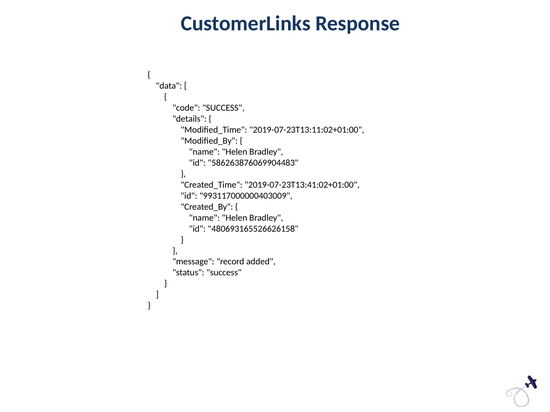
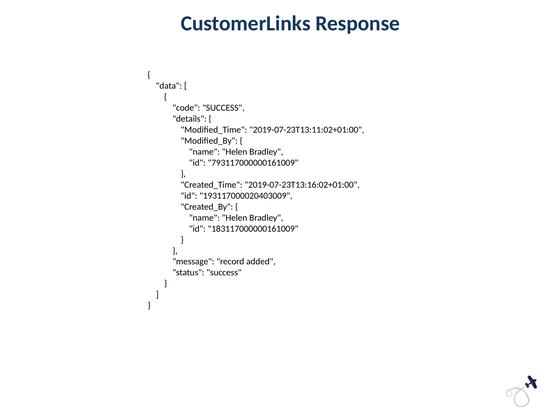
586263876069904483: 586263876069904483 -> 793117000000161009 (253, 163)
2019-07-23T13:41:02+01:00: 2019-07-23T13:41:02+01:00 -> 2019-07-23T13:16:02+01:00 (302, 185)
993117000000403009: 993117000000403009 -> 193117000020403009 (246, 196)
480693165526626158: 480693165526626158 -> 183117000000161009 (253, 229)
